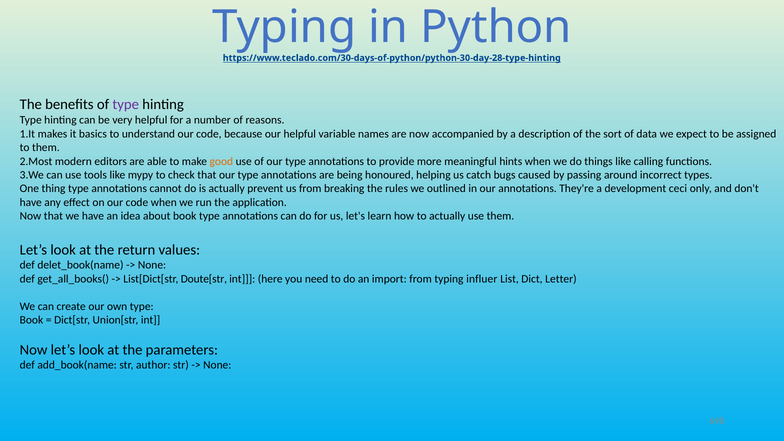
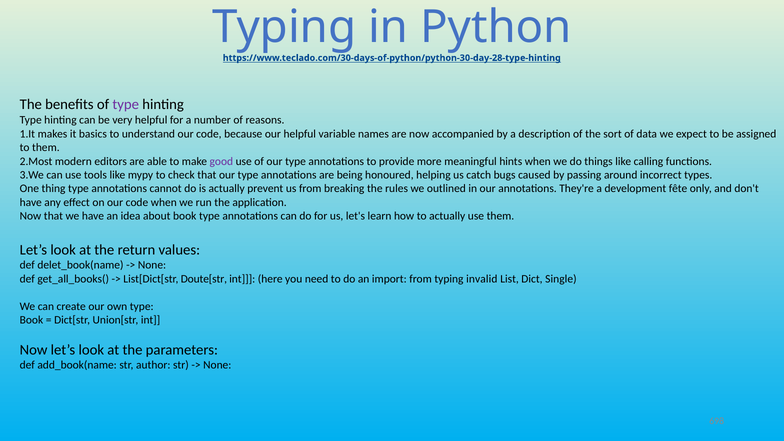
good colour: orange -> purple (221, 161)
ceci: ceci -> fête (678, 189)
influer: influer -> invalid (482, 279)
Letter: Letter -> Single (561, 279)
